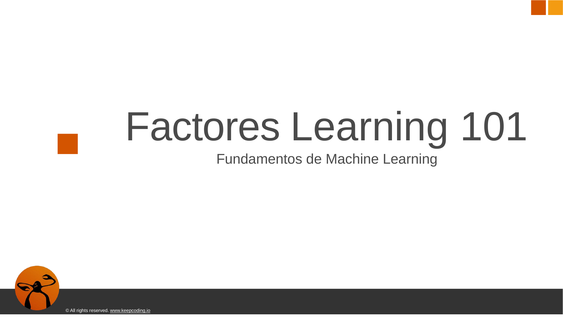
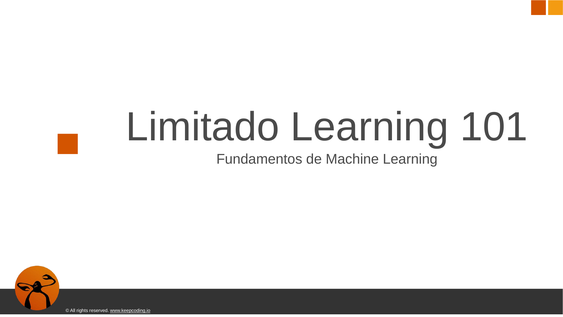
Factores: Factores -> Limitado (203, 127)
